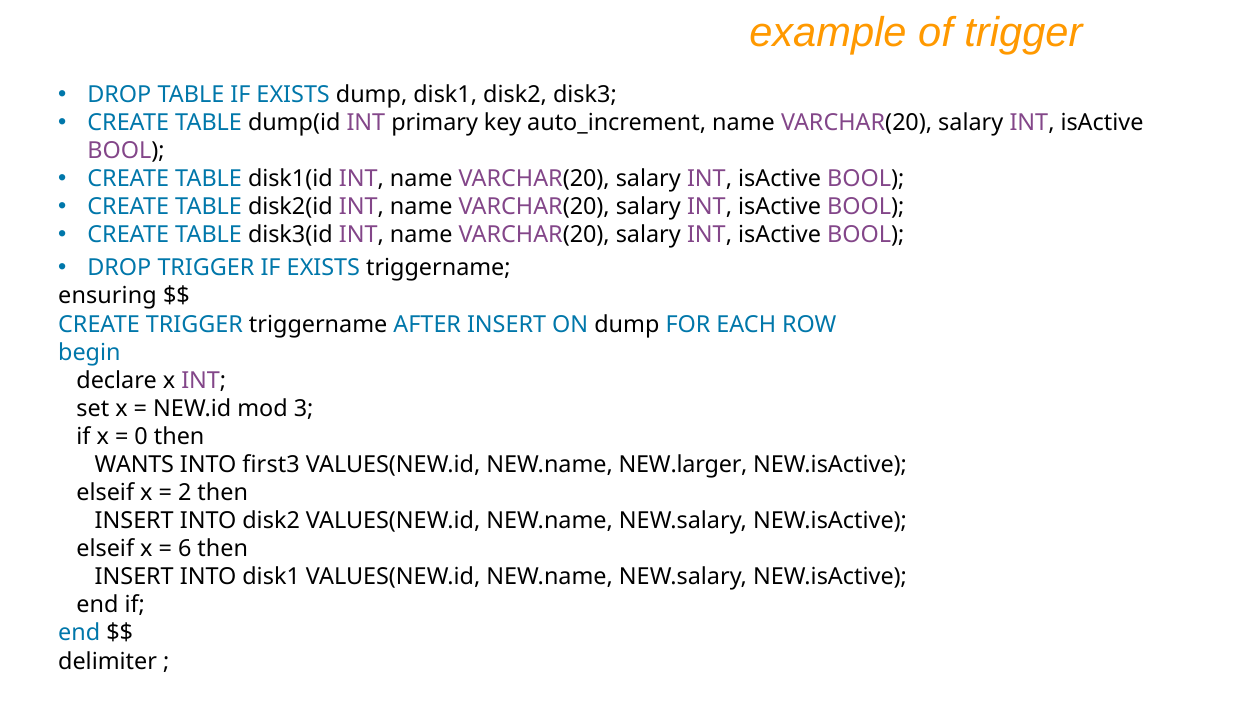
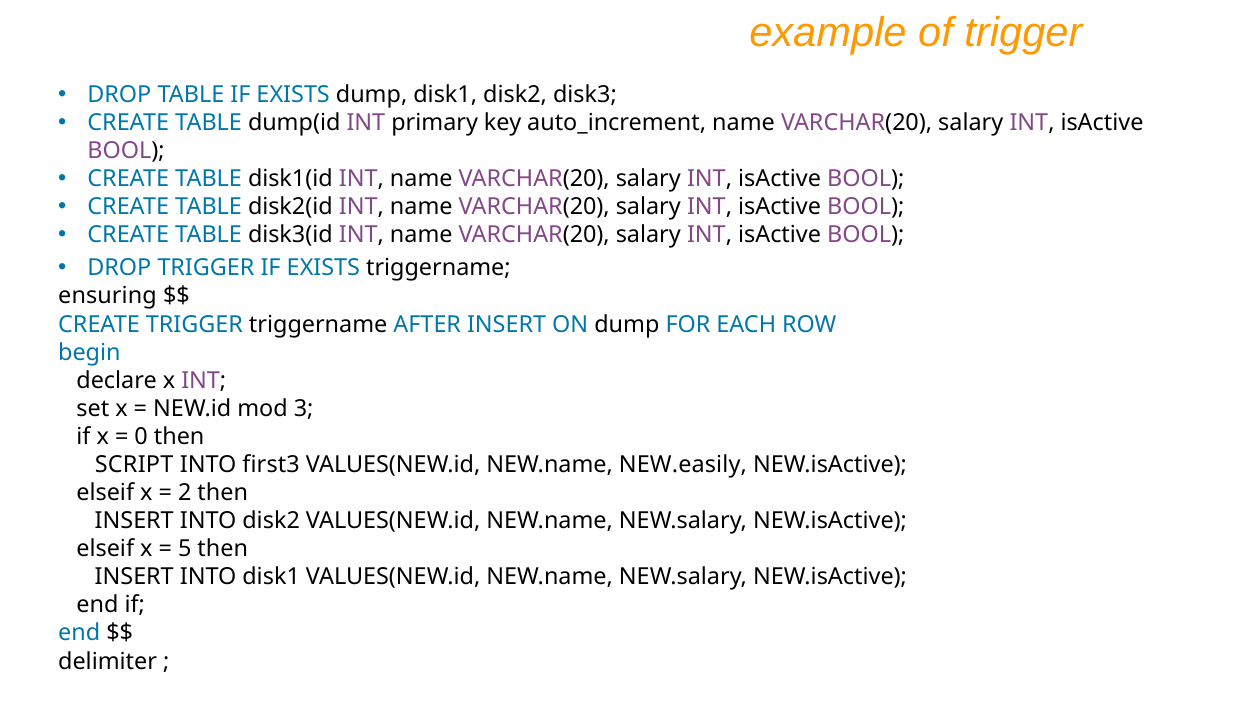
WANTS: WANTS -> SCRIPT (134, 465)
NEW.larger: NEW.larger -> NEW.easily (683, 465)
6: 6 -> 5 (185, 549)
